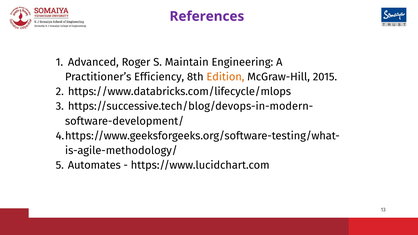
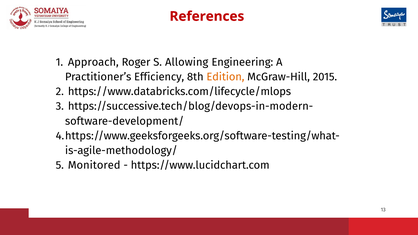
References colour: purple -> red (207, 16)
Advanced: Advanced -> Approach (93, 62)
Maintain: Maintain -> Allowing (187, 62)
Automates: Automates -> Monitored (94, 165)
